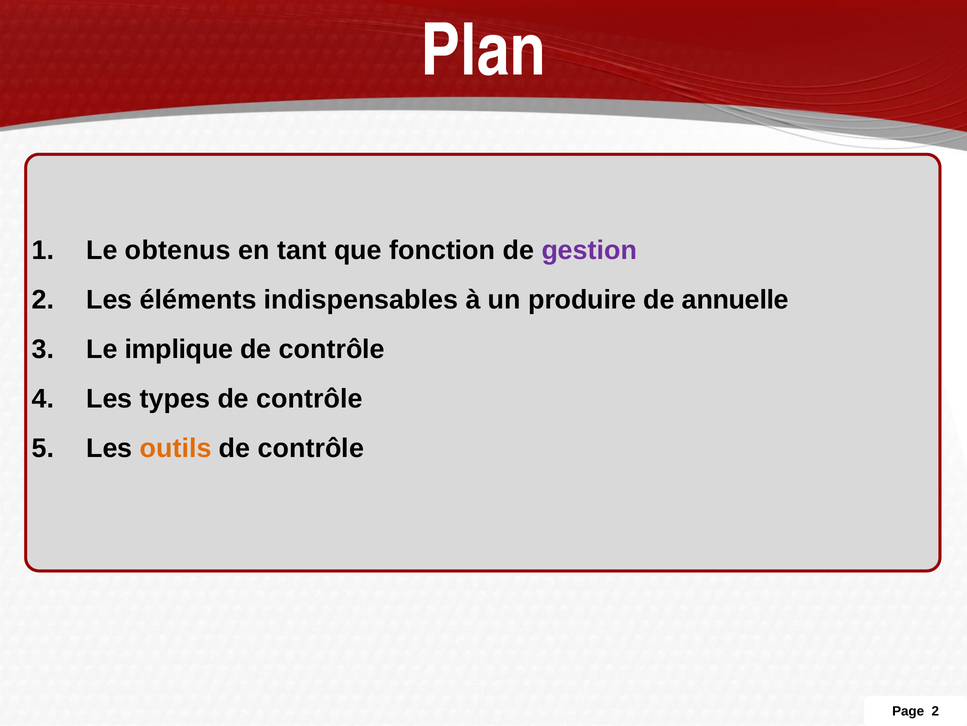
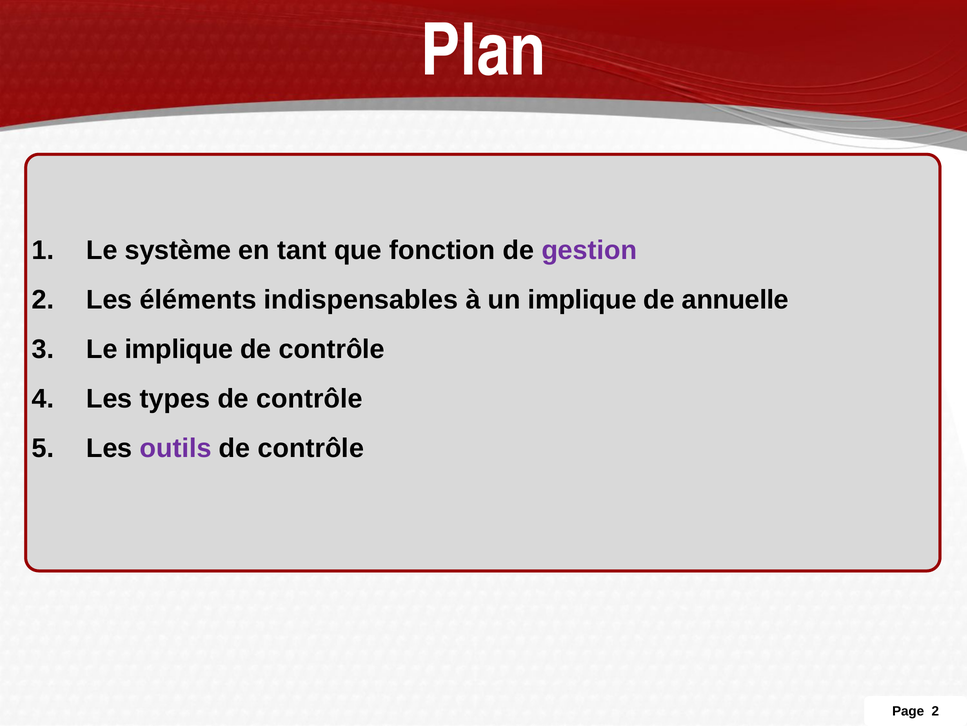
obtenus: obtenus -> système (178, 250)
un produire: produire -> implique (582, 300)
outils colour: orange -> purple (176, 448)
